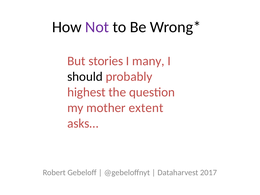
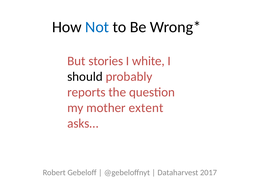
Not colour: purple -> blue (97, 27)
many: many -> white (148, 61)
highest: highest -> reports (86, 92)
